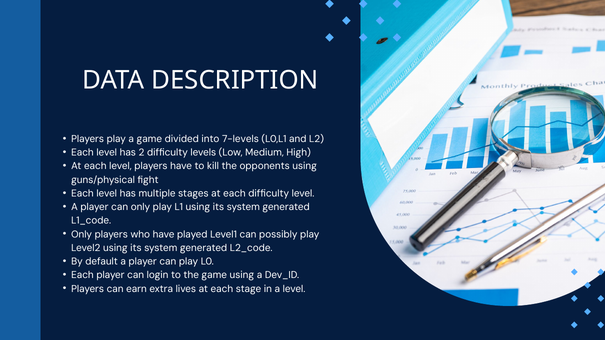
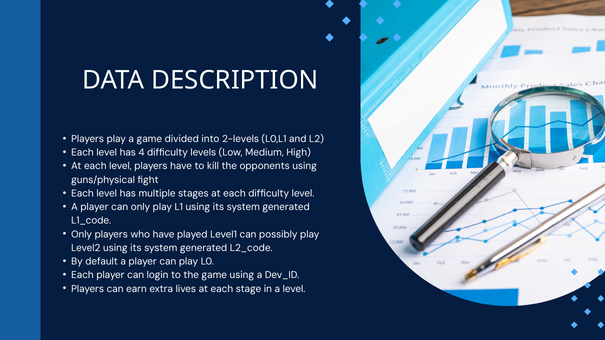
7-levels: 7-levels -> 2-levels (240, 139)
2: 2 -> 4 (142, 153)
